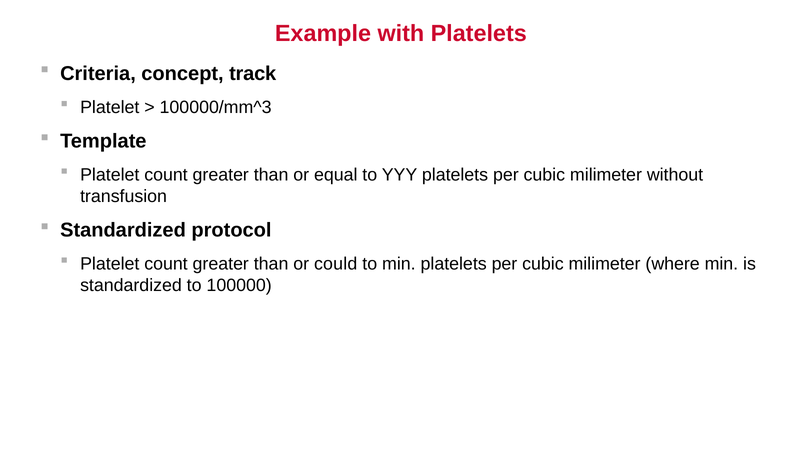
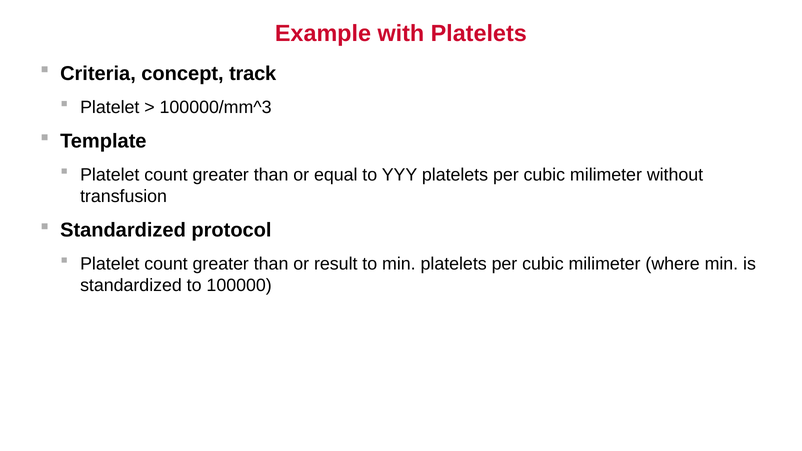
could: could -> result (336, 264)
